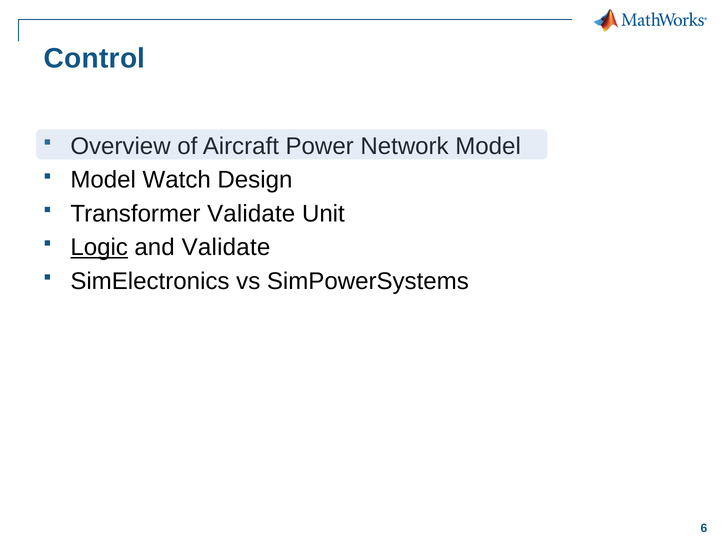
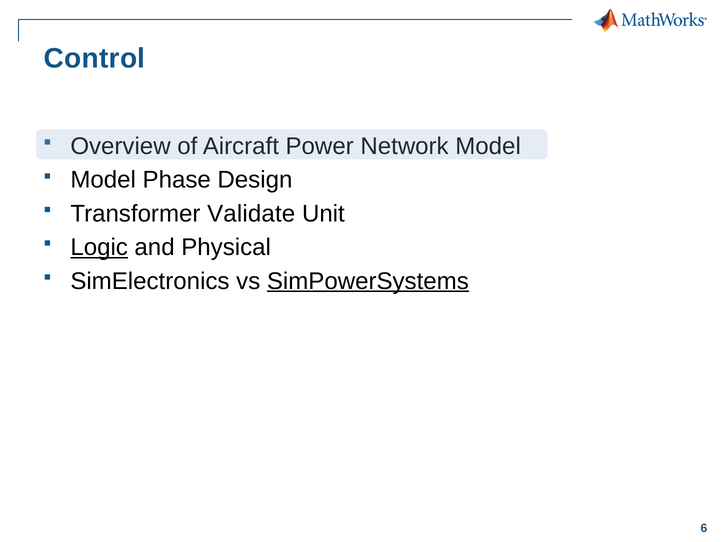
Watch: Watch -> Phase (177, 180)
and Validate: Validate -> Physical (226, 247)
SimPowerSystems underline: none -> present (368, 281)
